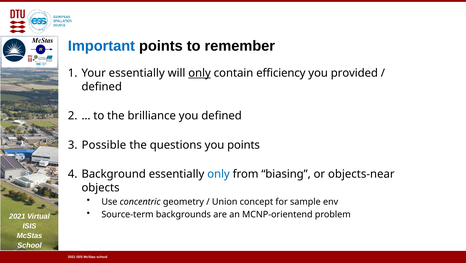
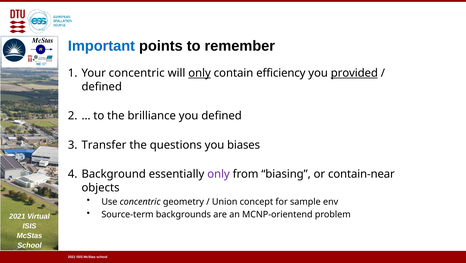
Your essentially: essentially -> concentric (137, 73)
provided underline: none -> present (354, 73)
Possible: Possible -> Transfer (104, 145)
you points: points -> biases (244, 145)
only colour: blue -> purple (219, 174)
objects-near: objects-near -> contain-near (361, 174)
